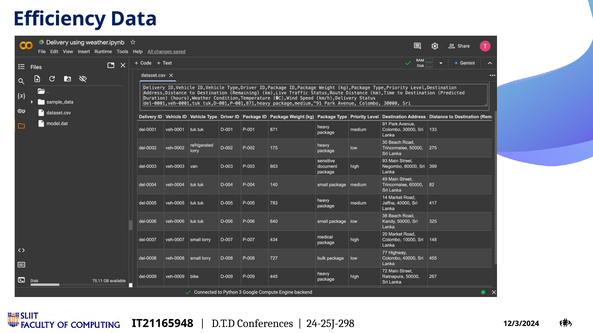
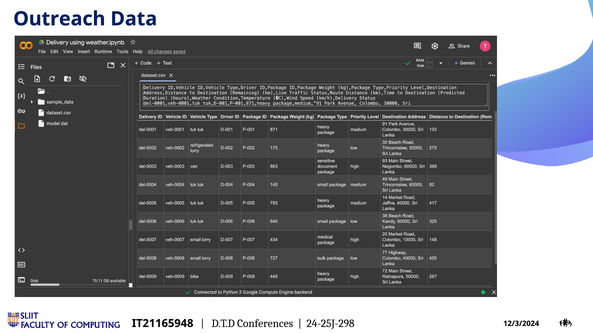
Efficiency: Efficiency -> Outreach (59, 19)
